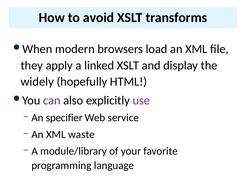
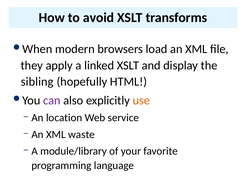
widely: widely -> sibling (37, 81)
use colour: purple -> orange (141, 100)
specifier: specifier -> location (64, 117)
